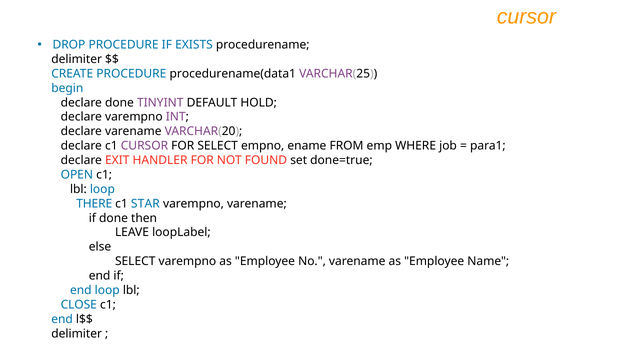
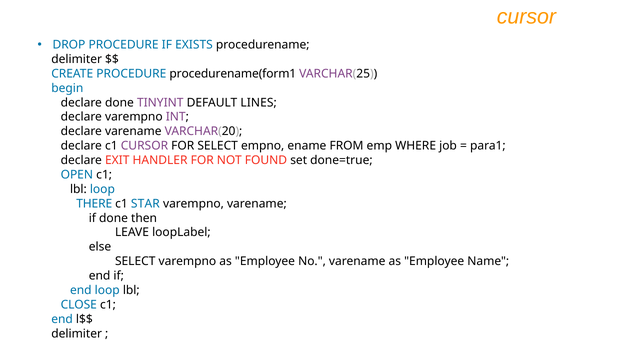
procedurename(data1: procedurename(data1 -> procedurename(form1 (233, 74)
HOLD: HOLD -> LINES (259, 102)
